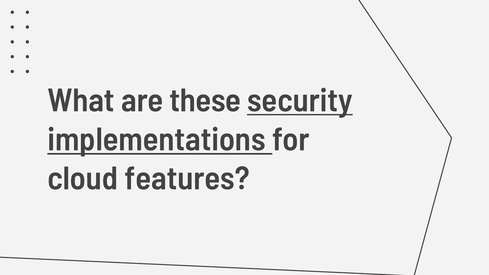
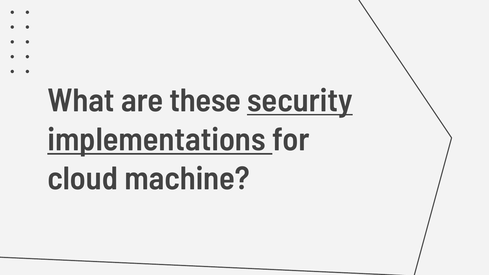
features: features -> machine (187, 179)
